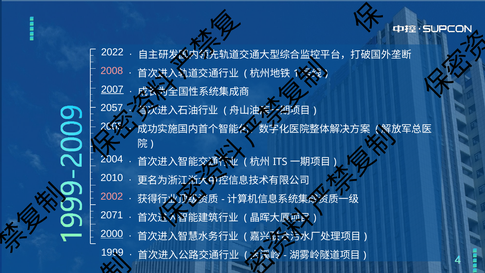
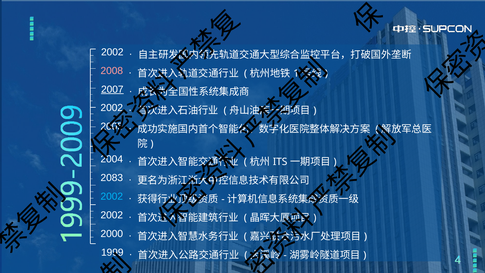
2022: 2022 -> 2002 (112, 52)
2057: 2057 -> 2002 (112, 108)
2010: 2010 -> 2083 (112, 178)
2002 colour: pink -> light blue (112, 196)
2071: 2071 -> 2002 (112, 215)
2000 underline: present -> none (112, 234)
